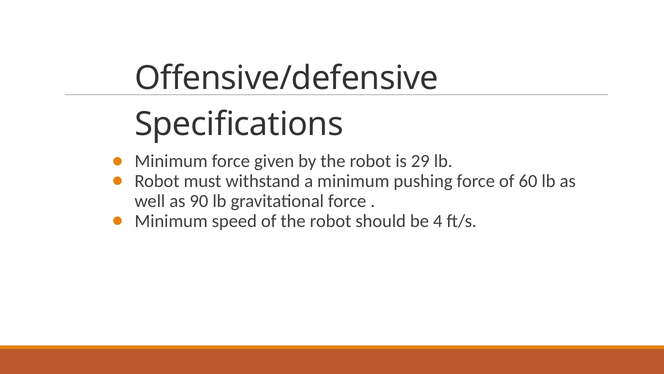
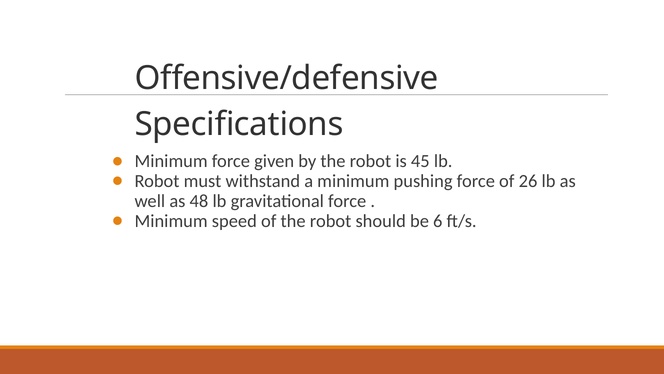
29: 29 -> 45 (420, 161)
60: 60 -> 26 (528, 181)
90: 90 -> 48 (199, 201)
4: 4 -> 6 (438, 221)
